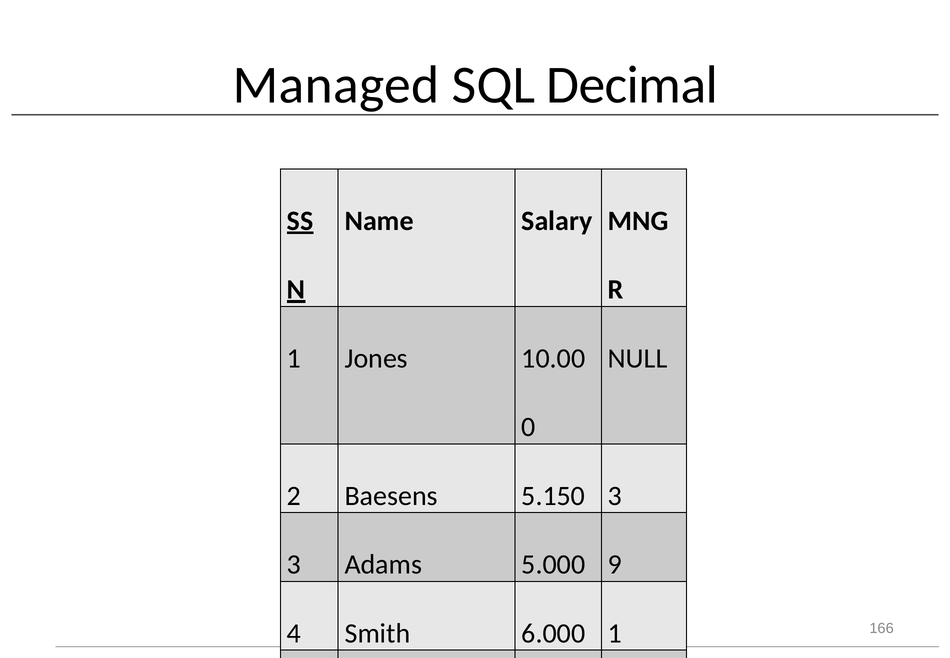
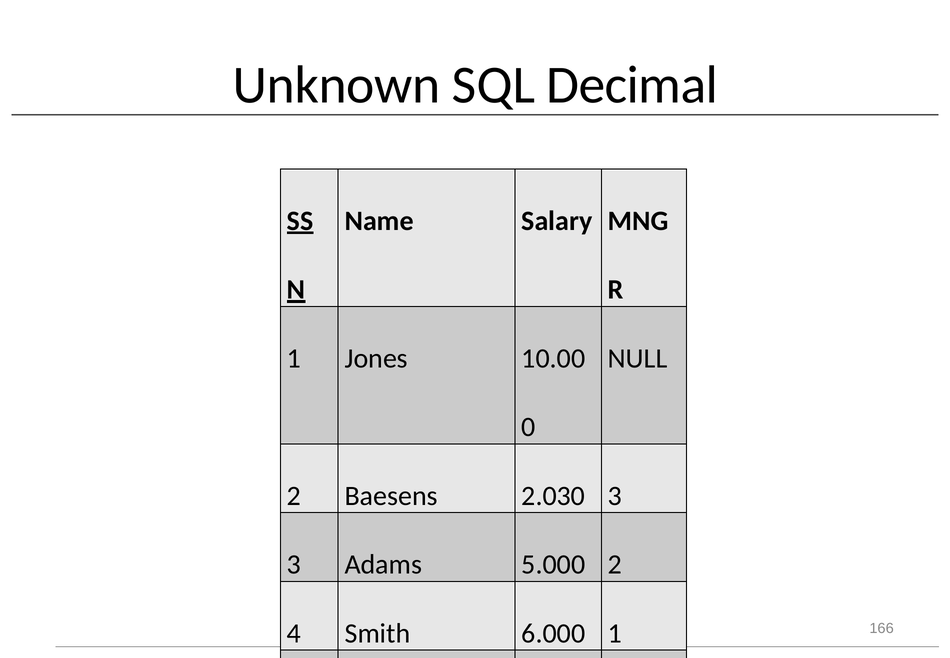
Managed: Managed -> Unknown (336, 85)
5.150: 5.150 -> 2.030 (553, 496)
5.000 9: 9 -> 2 (615, 564)
